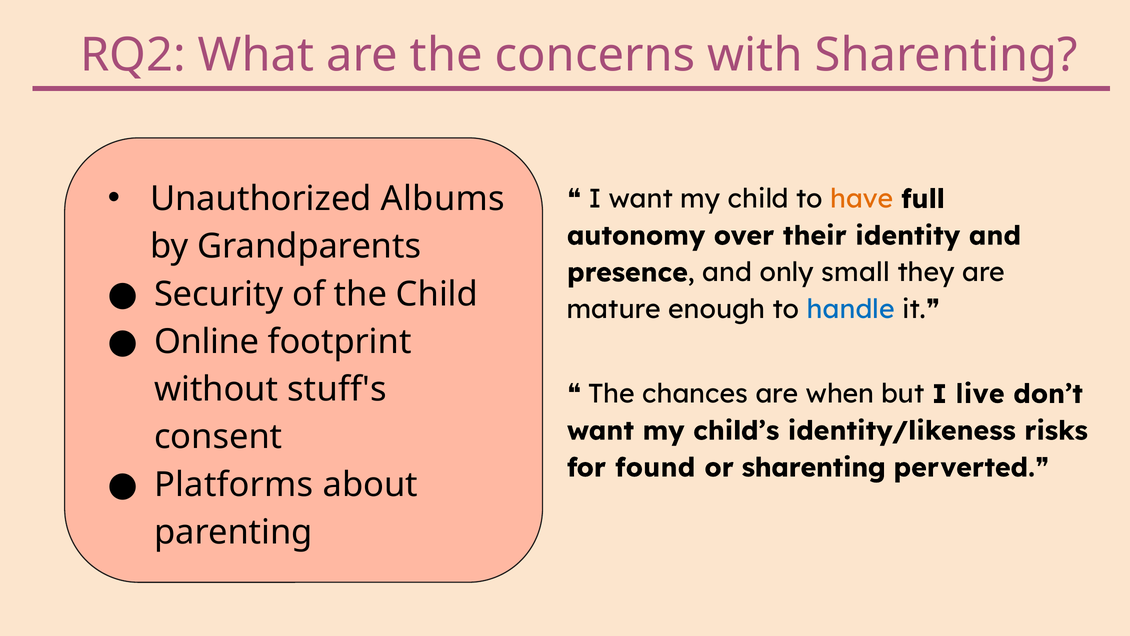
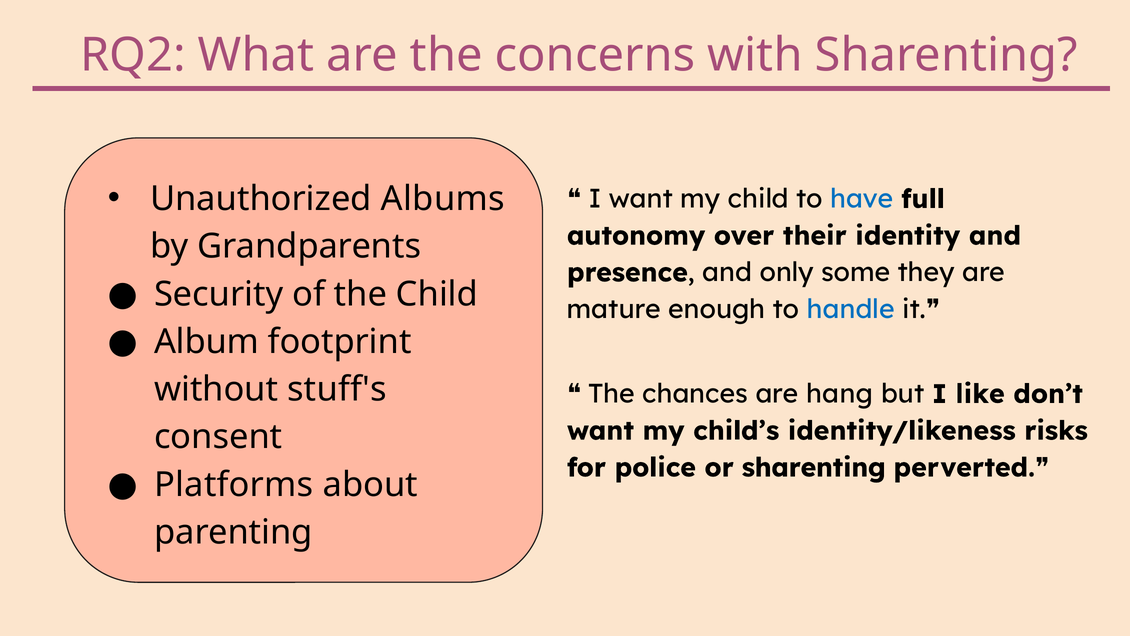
have colour: orange -> blue (862, 199)
small: small -> some (856, 273)
Online: Online -> Album (207, 342)
when: when -> hang (840, 394)
live: live -> like (980, 394)
found: found -> police (655, 467)
